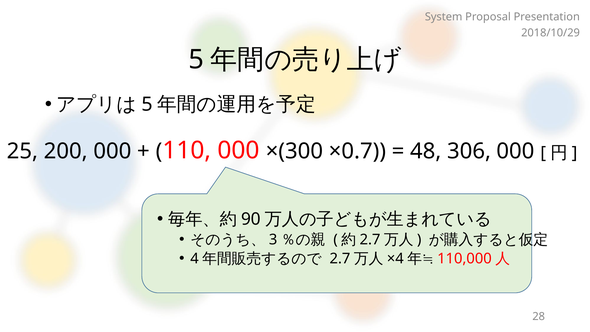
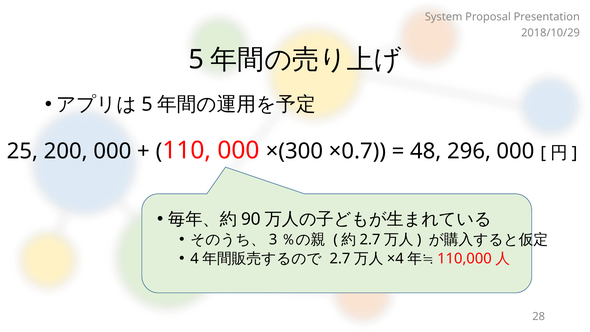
306: 306 -> 296 (469, 151)
